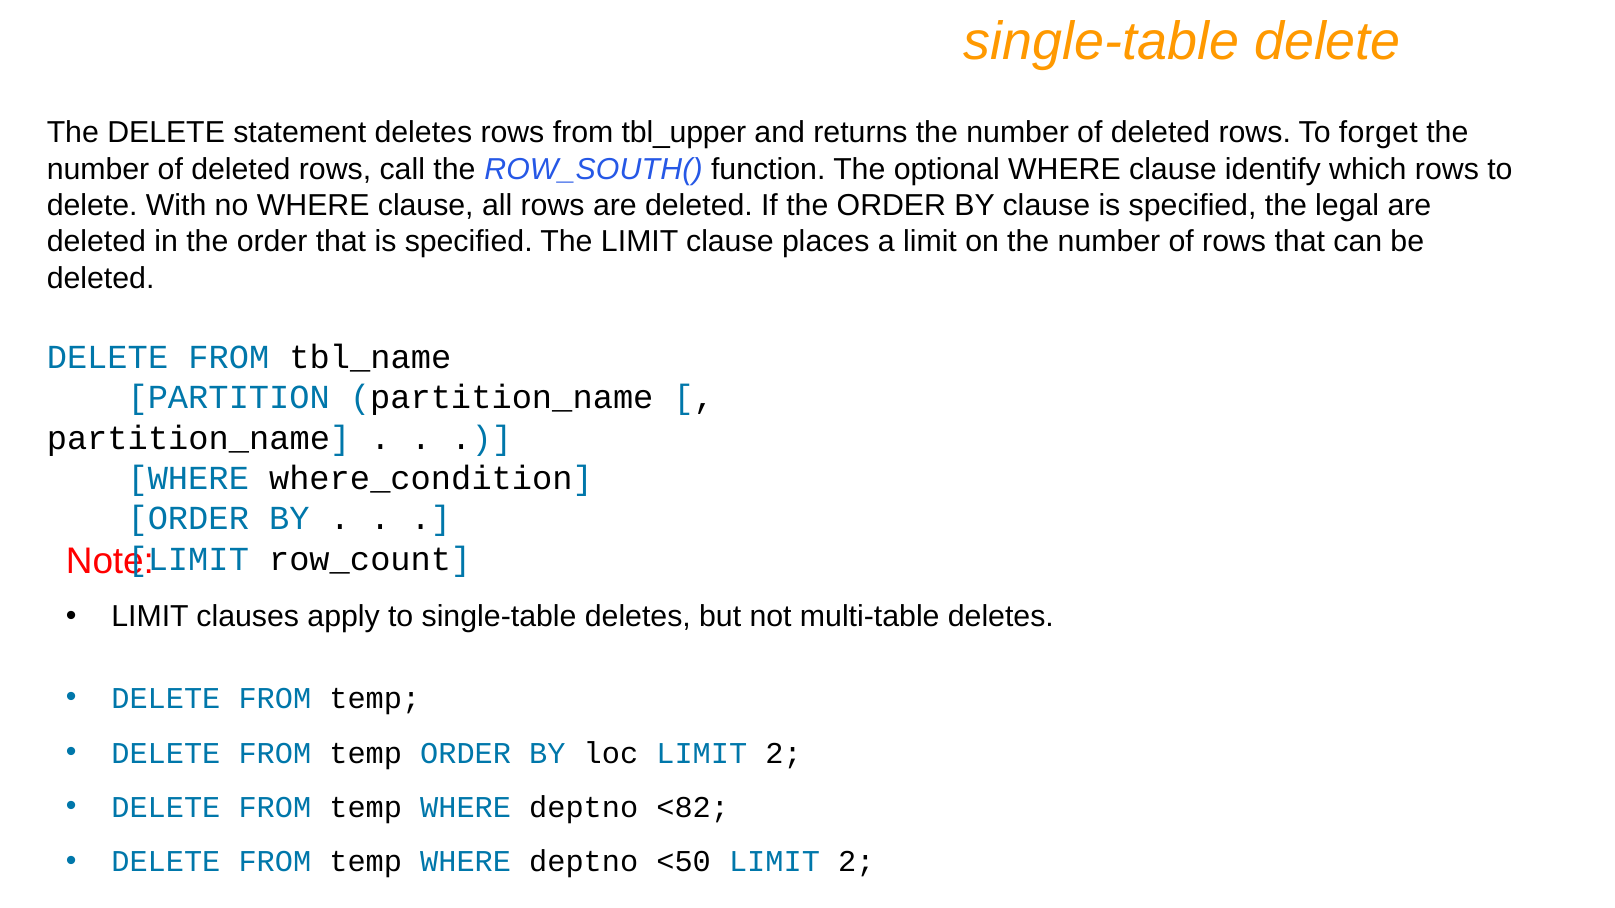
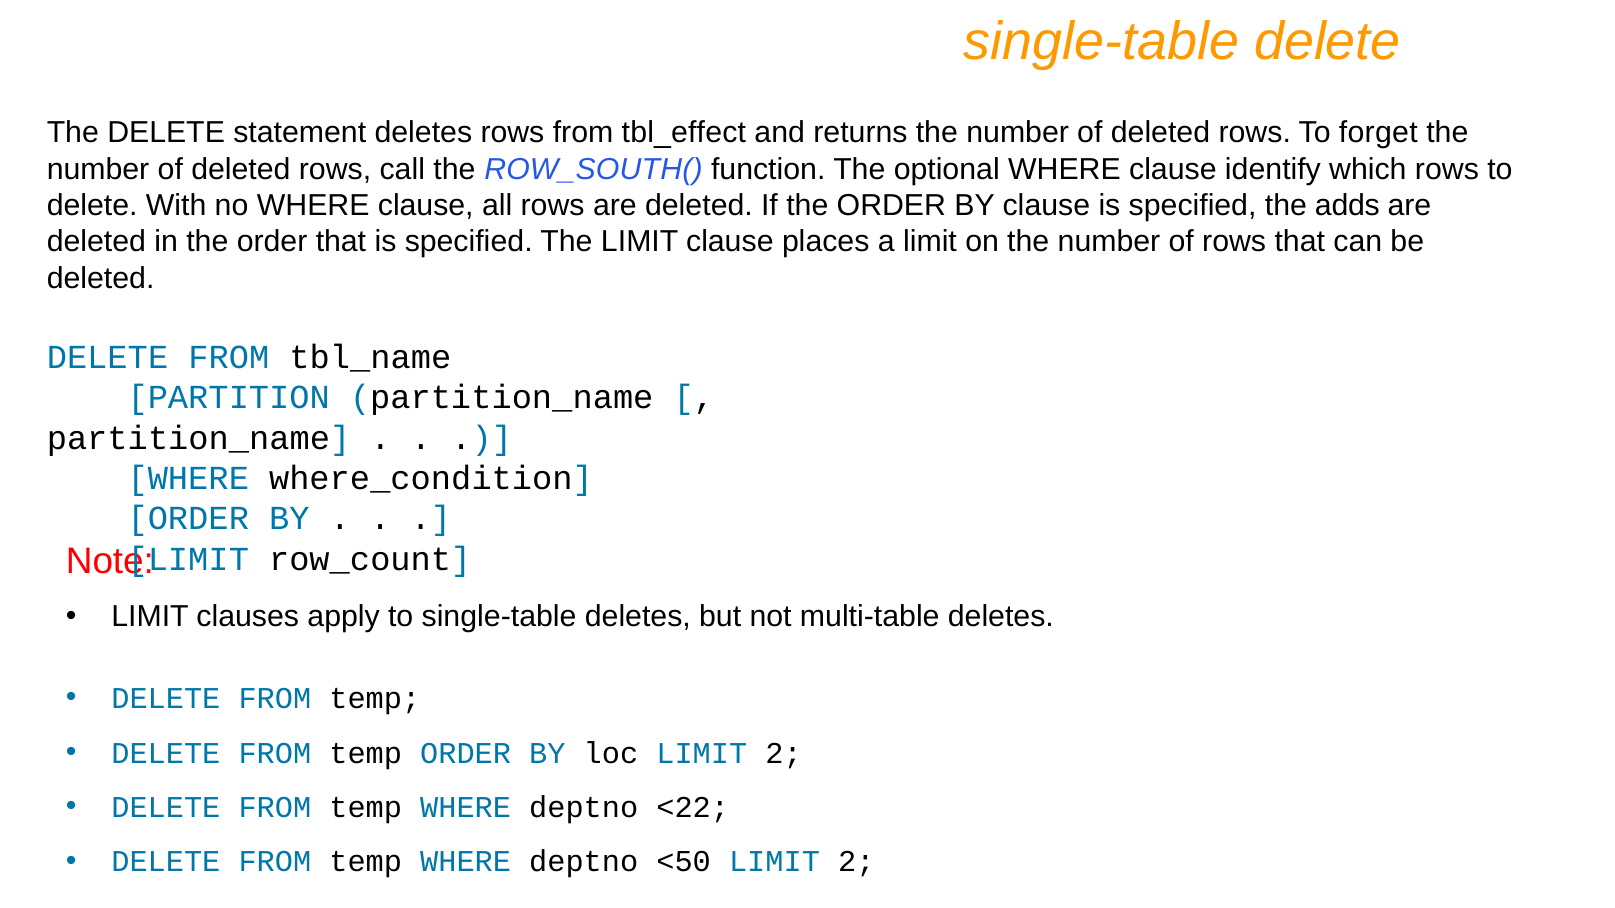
tbl_upper: tbl_upper -> tbl_effect (684, 133)
legal: legal -> adds (1347, 206)
<82: <82 -> <22 (693, 808)
